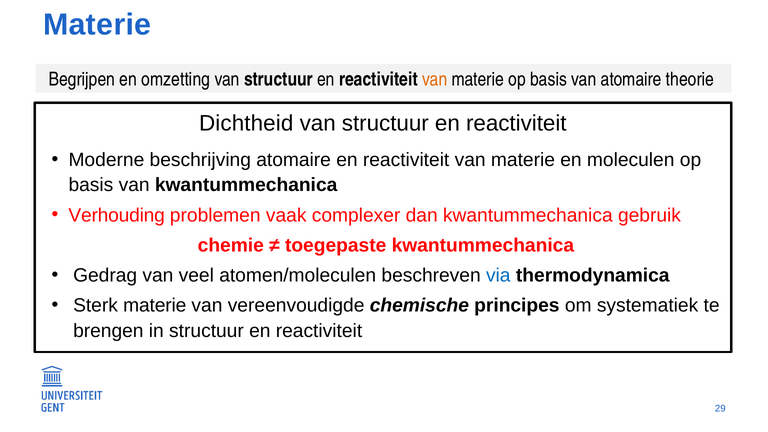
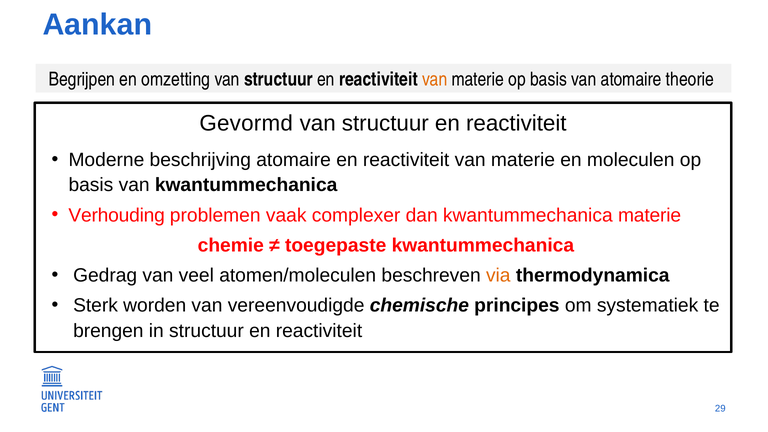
Materie: Materie -> Aankan (97, 25)
Dichtheid: Dichtheid -> Gevormd (246, 123)
kwantummechanica gebruik: gebruik -> materie (650, 215)
via colour: blue -> orange (498, 275)
Sterk materie: materie -> worden (155, 306)
